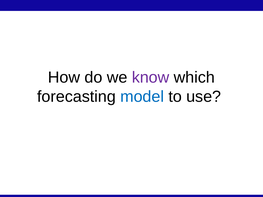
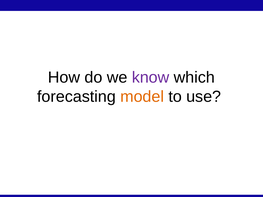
model colour: blue -> orange (142, 97)
